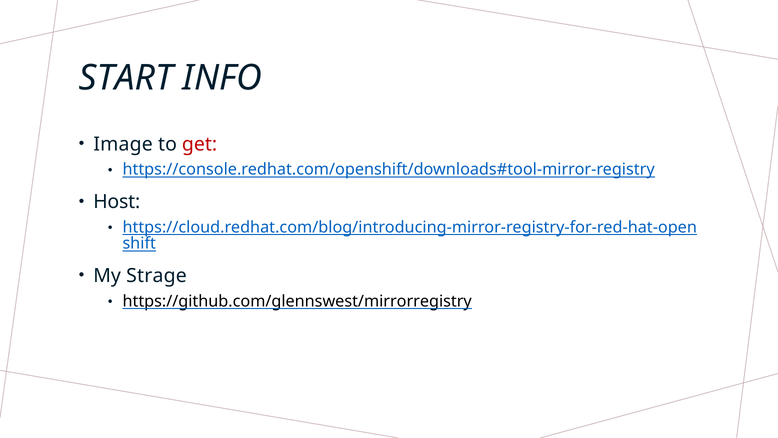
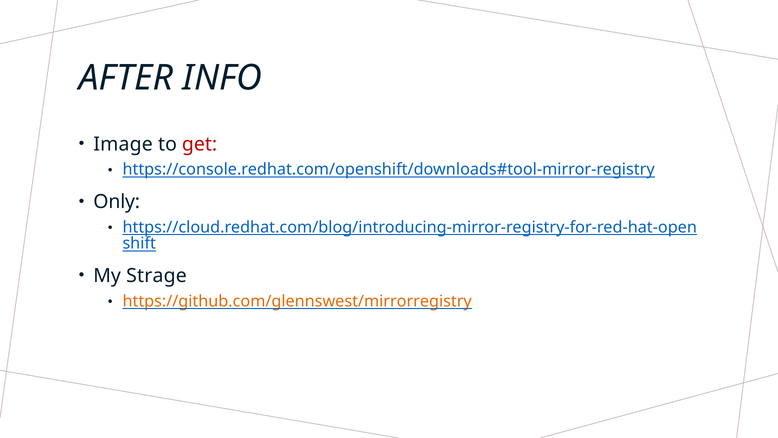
START: START -> AFTER (126, 78)
Host: Host -> Only (117, 202)
https://github.com/glennswest/mirrorregistry colour: black -> orange (297, 301)
